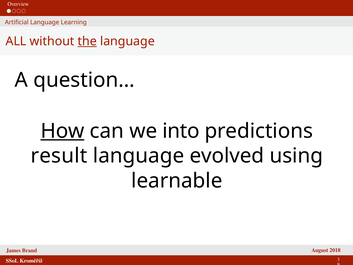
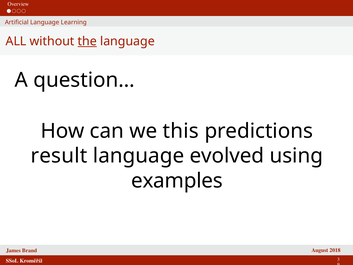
How underline: present -> none (63, 131)
into: into -> this (181, 131)
learnable: learnable -> examples (177, 181)
